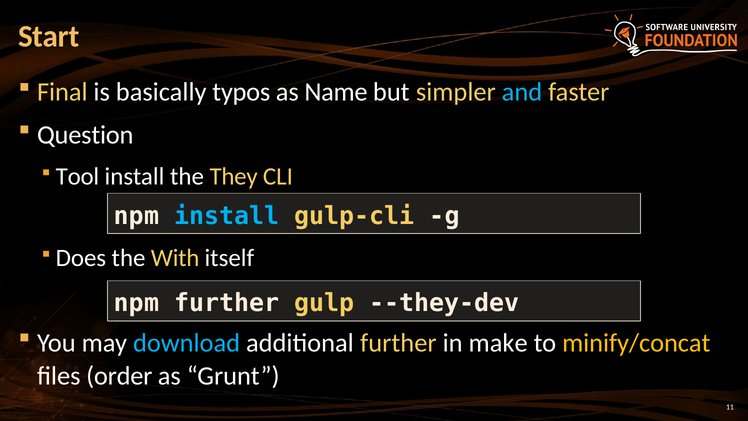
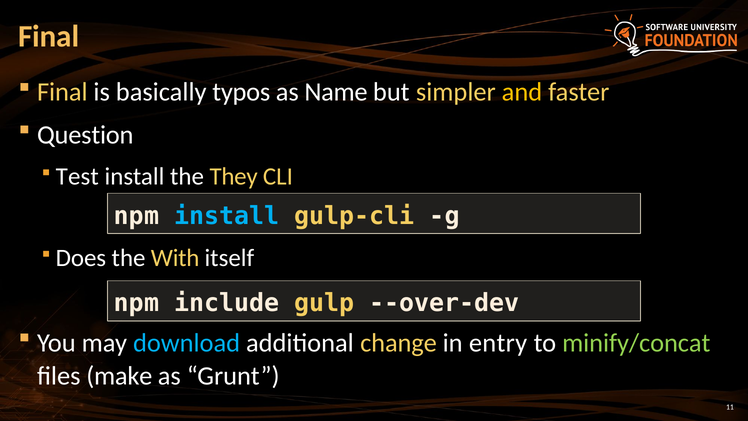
Start: Start -> Final (49, 36)
and colour: light blue -> yellow (522, 92)
Tool: Tool -> Test (77, 177)
npm further: further -> include (227, 303)
--they-dev: --they-dev -> --over-dev (444, 303)
additional further: further -> change (399, 343)
make: make -> entry (498, 343)
minify/concat colour: yellow -> light green (636, 343)
order: order -> make (119, 376)
